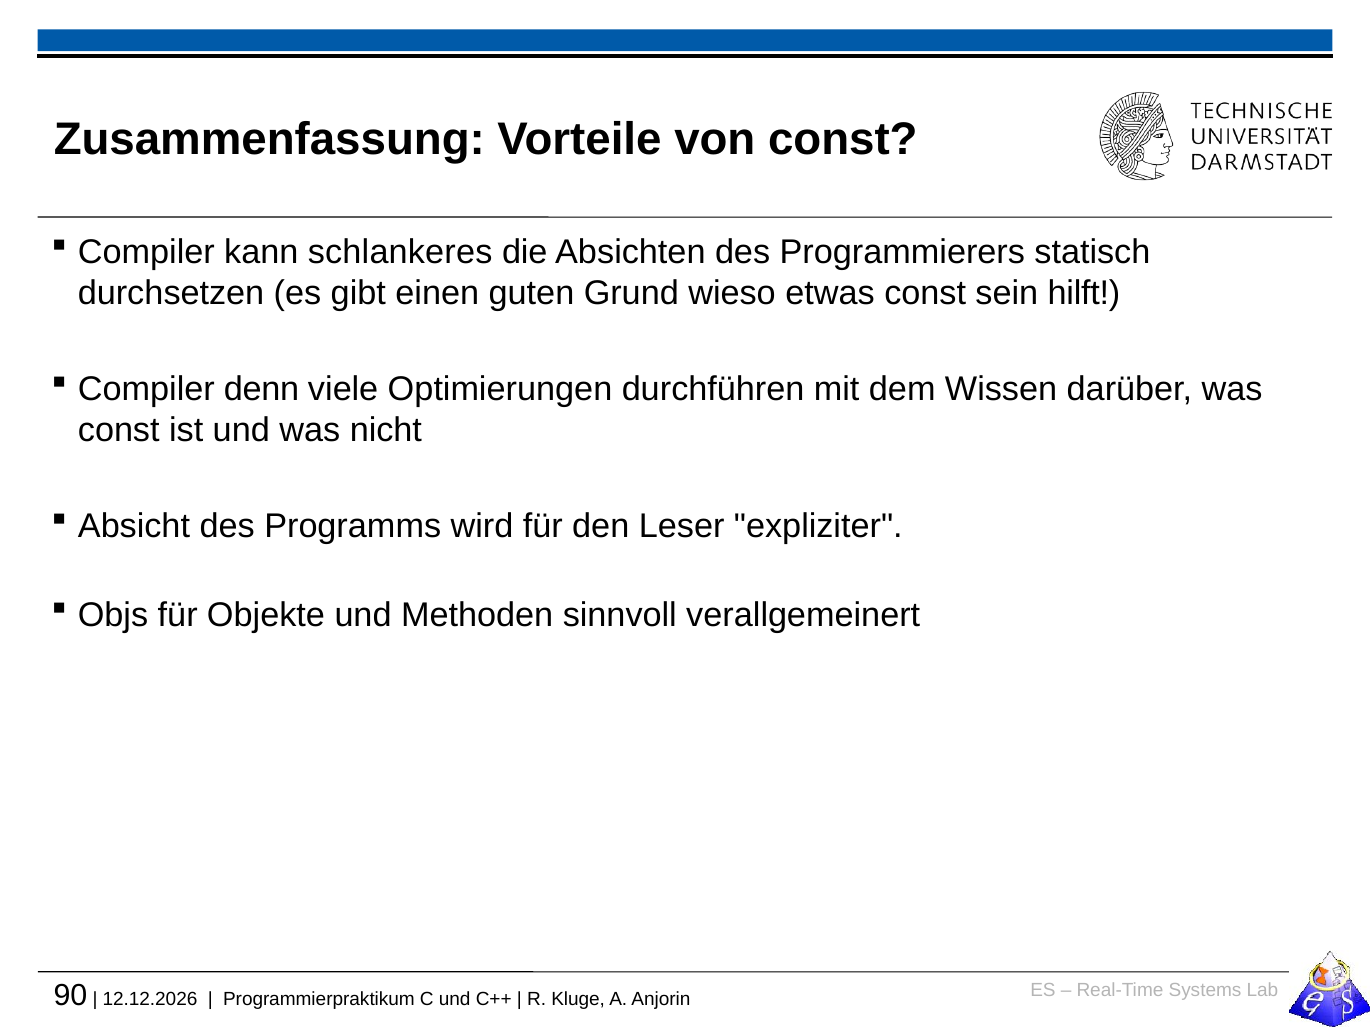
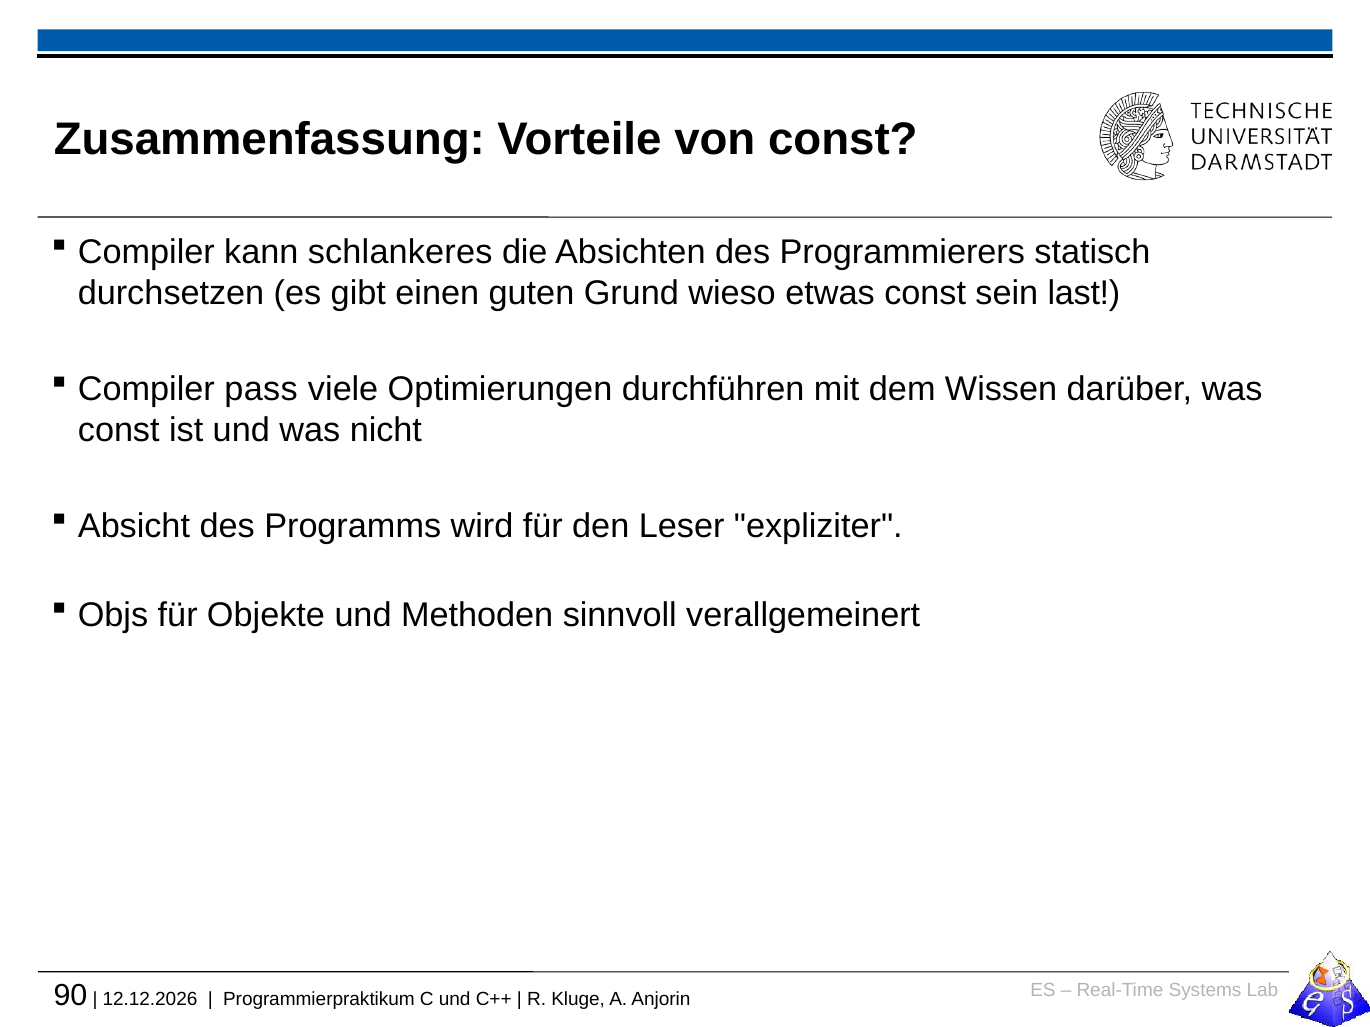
hilft: hilft -> last (1084, 293)
denn: denn -> pass (261, 389)
